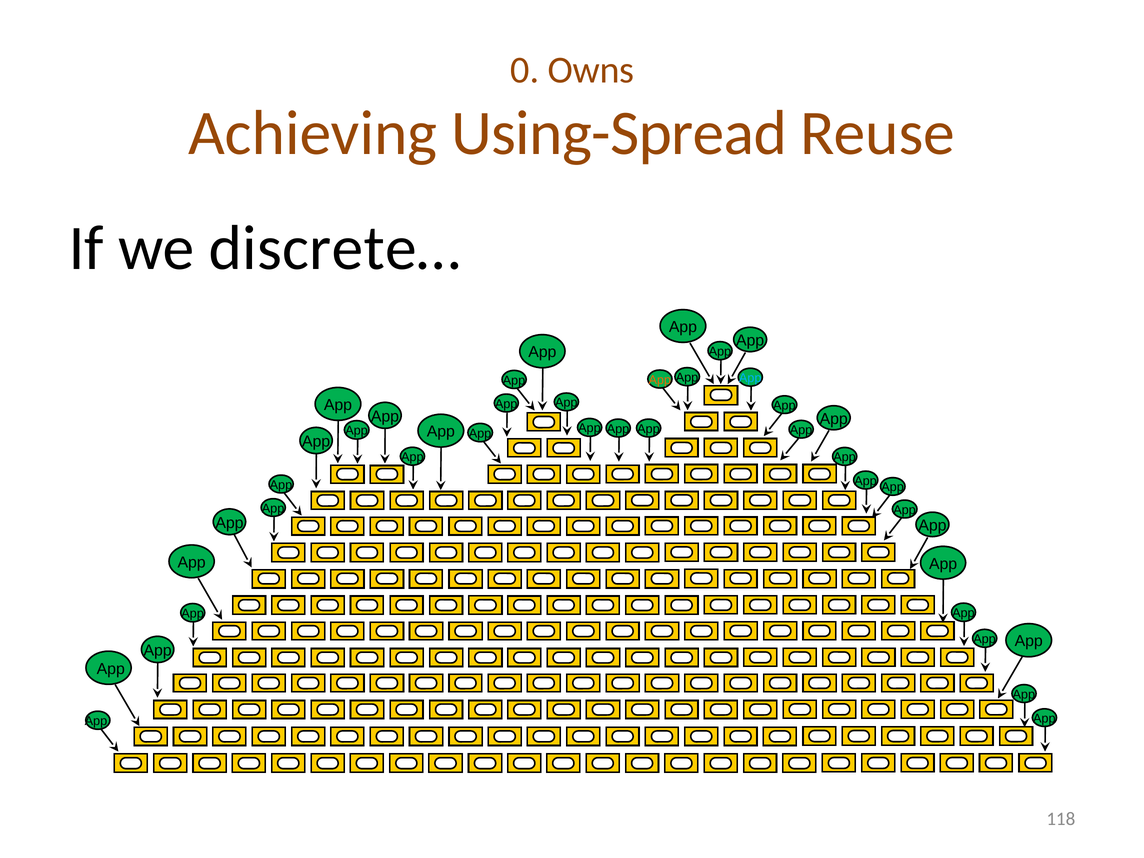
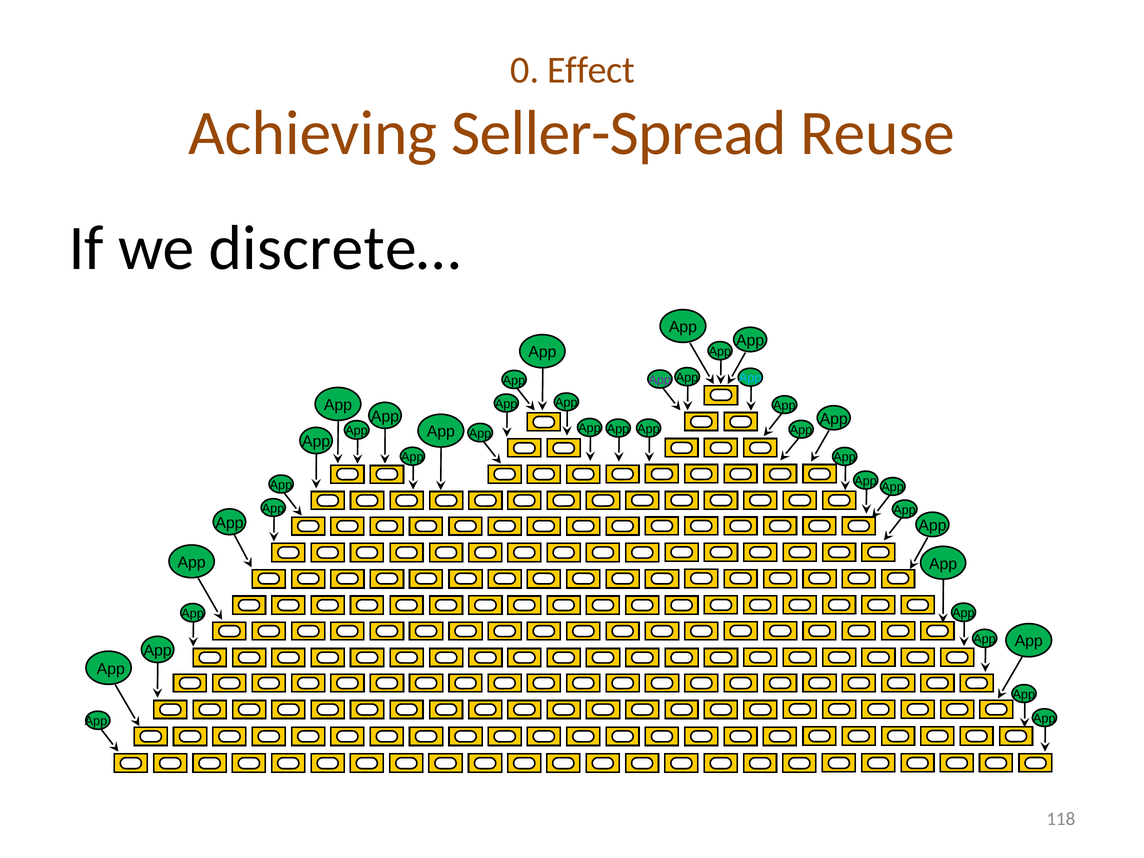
Owns: Owns -> Effect (591, 70)
Using-Spread: Using-Spread -> Seller-Spread (619, 133)
App colour: orange -> purple (660, 380)
